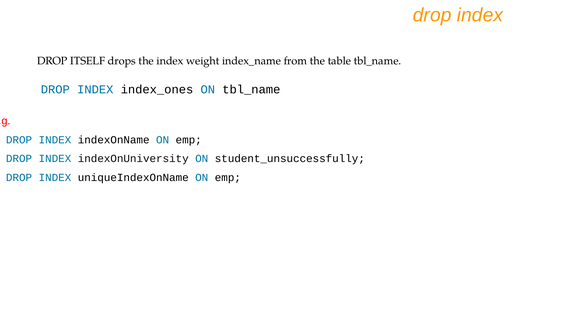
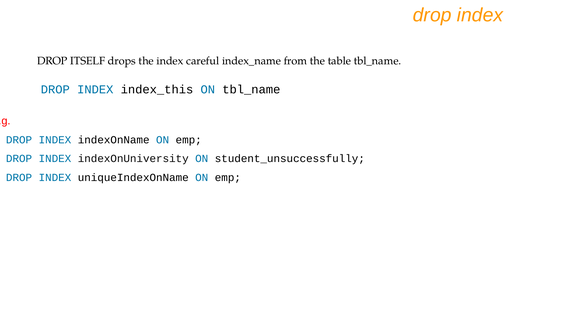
weight: weight -> careful (203, 61)
index_ones: index_ones -> index_this (157, 90)
